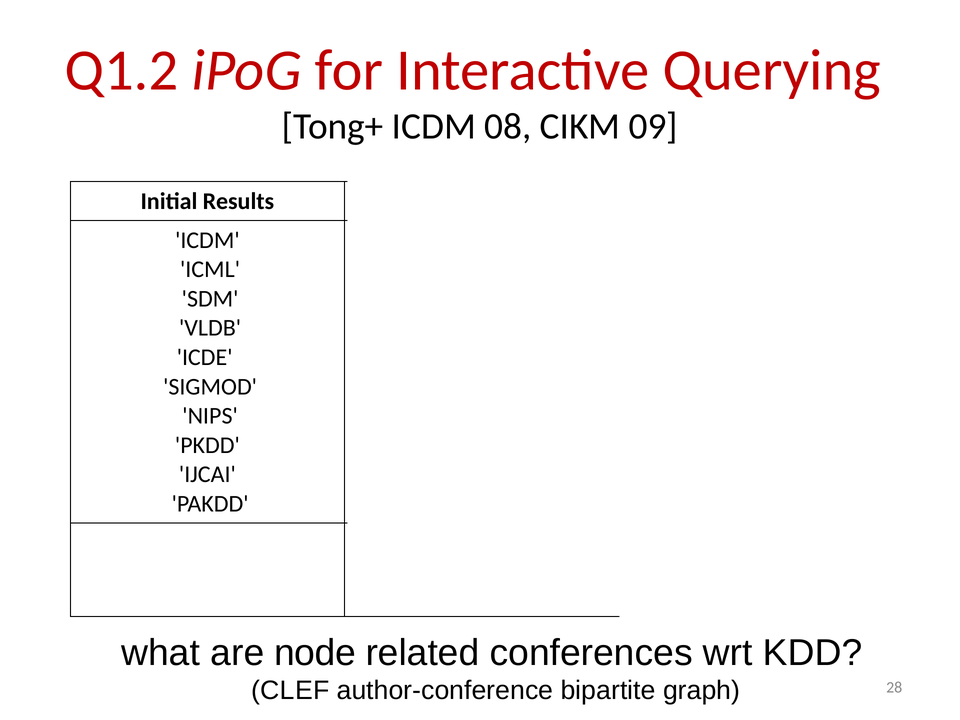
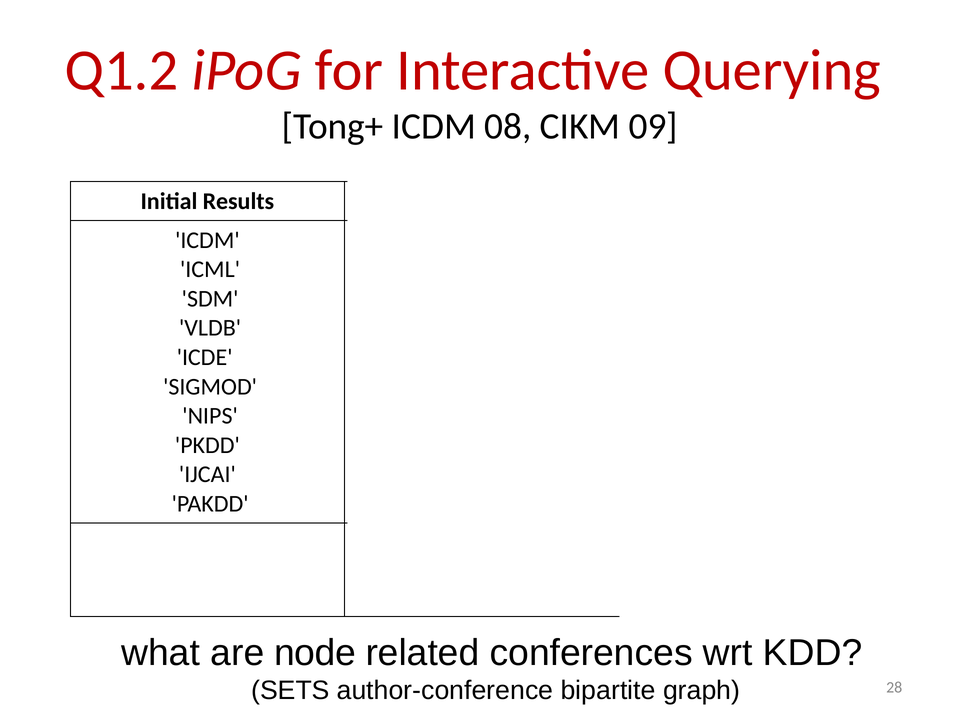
CLEF: CLEF -> SETS (290, 691)
